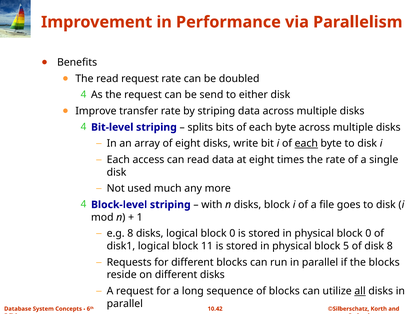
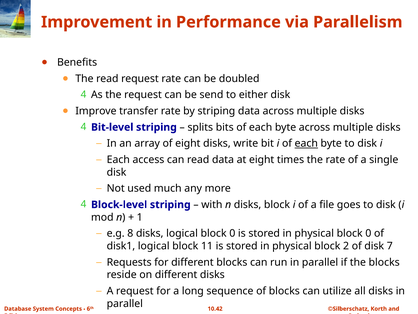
5: 5 -> 2 (346, 246)
disk 8: 8 -> 7 (390, 246)
all underline: present -> none (360, 291)
